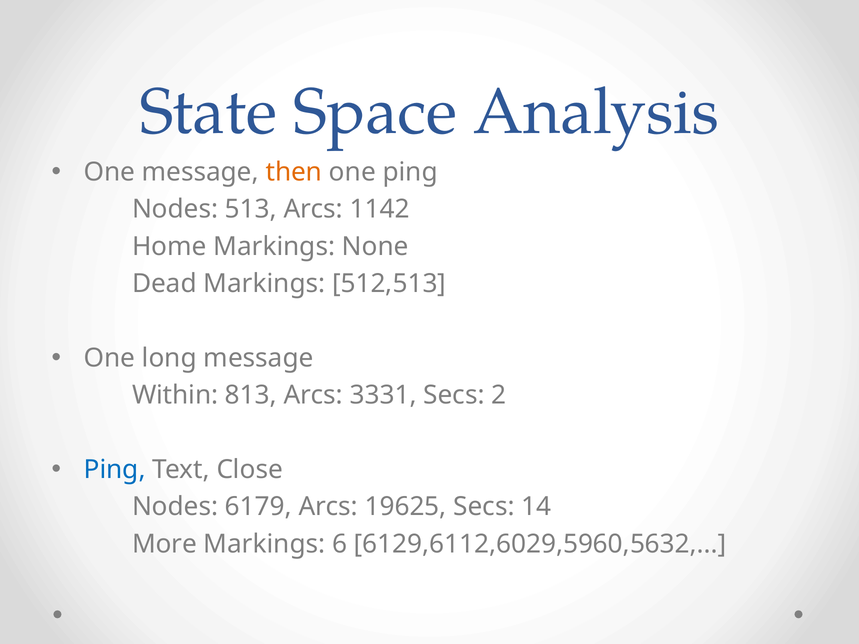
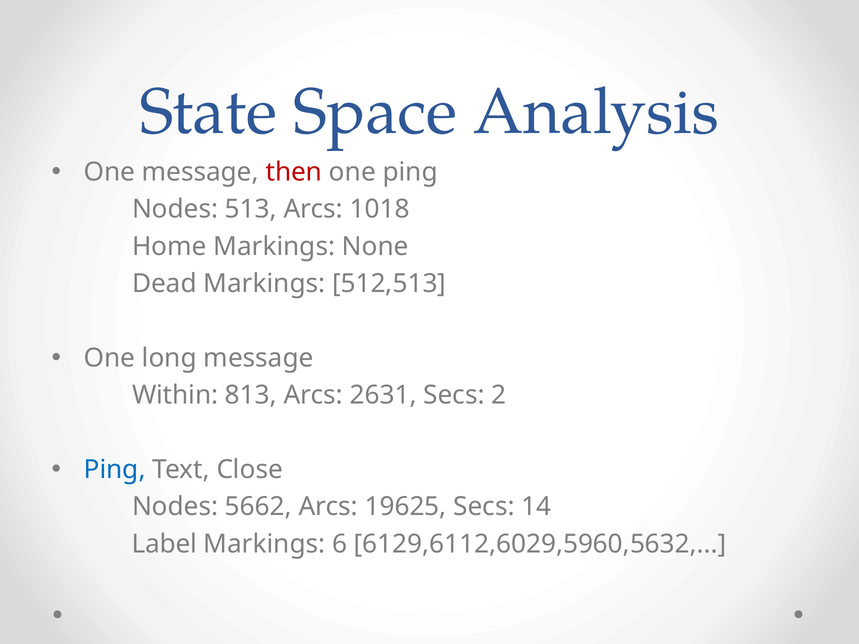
then colour: orange -> red (294, 172)
1142: 1142 -> 1018 (380, 209)
3331: 3331 -> 2631 (383, 395)
6179: 6179 -> 5662 (258, 507)
More: More -> Label (164, 544)
